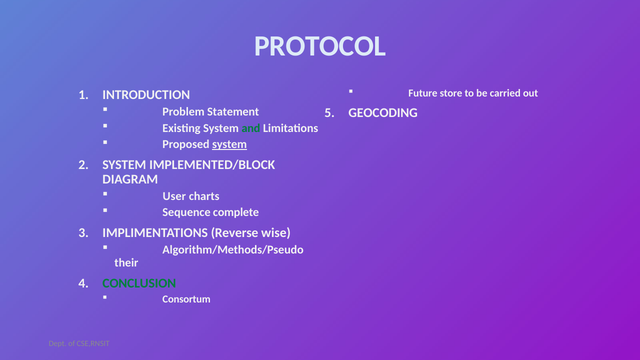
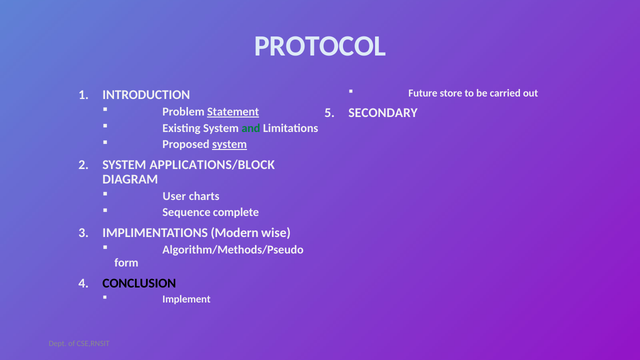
Statement underline: none -> present (233, 112)
GEOCODING: GEOCODING -> SECONDARY (383, 113)
IMPLEMENTED/BLOCK: IMPLEMENTED/BLOCK -> APPLICATIONS/BLOCK (212, 165)
Reverse: Reverse -> Modern (235, 233)
their: their -> form (126, 263)
CONCLUSION colour: green -> black (139, 283)
Consortum: Consortum -> Implement (187, 299)
